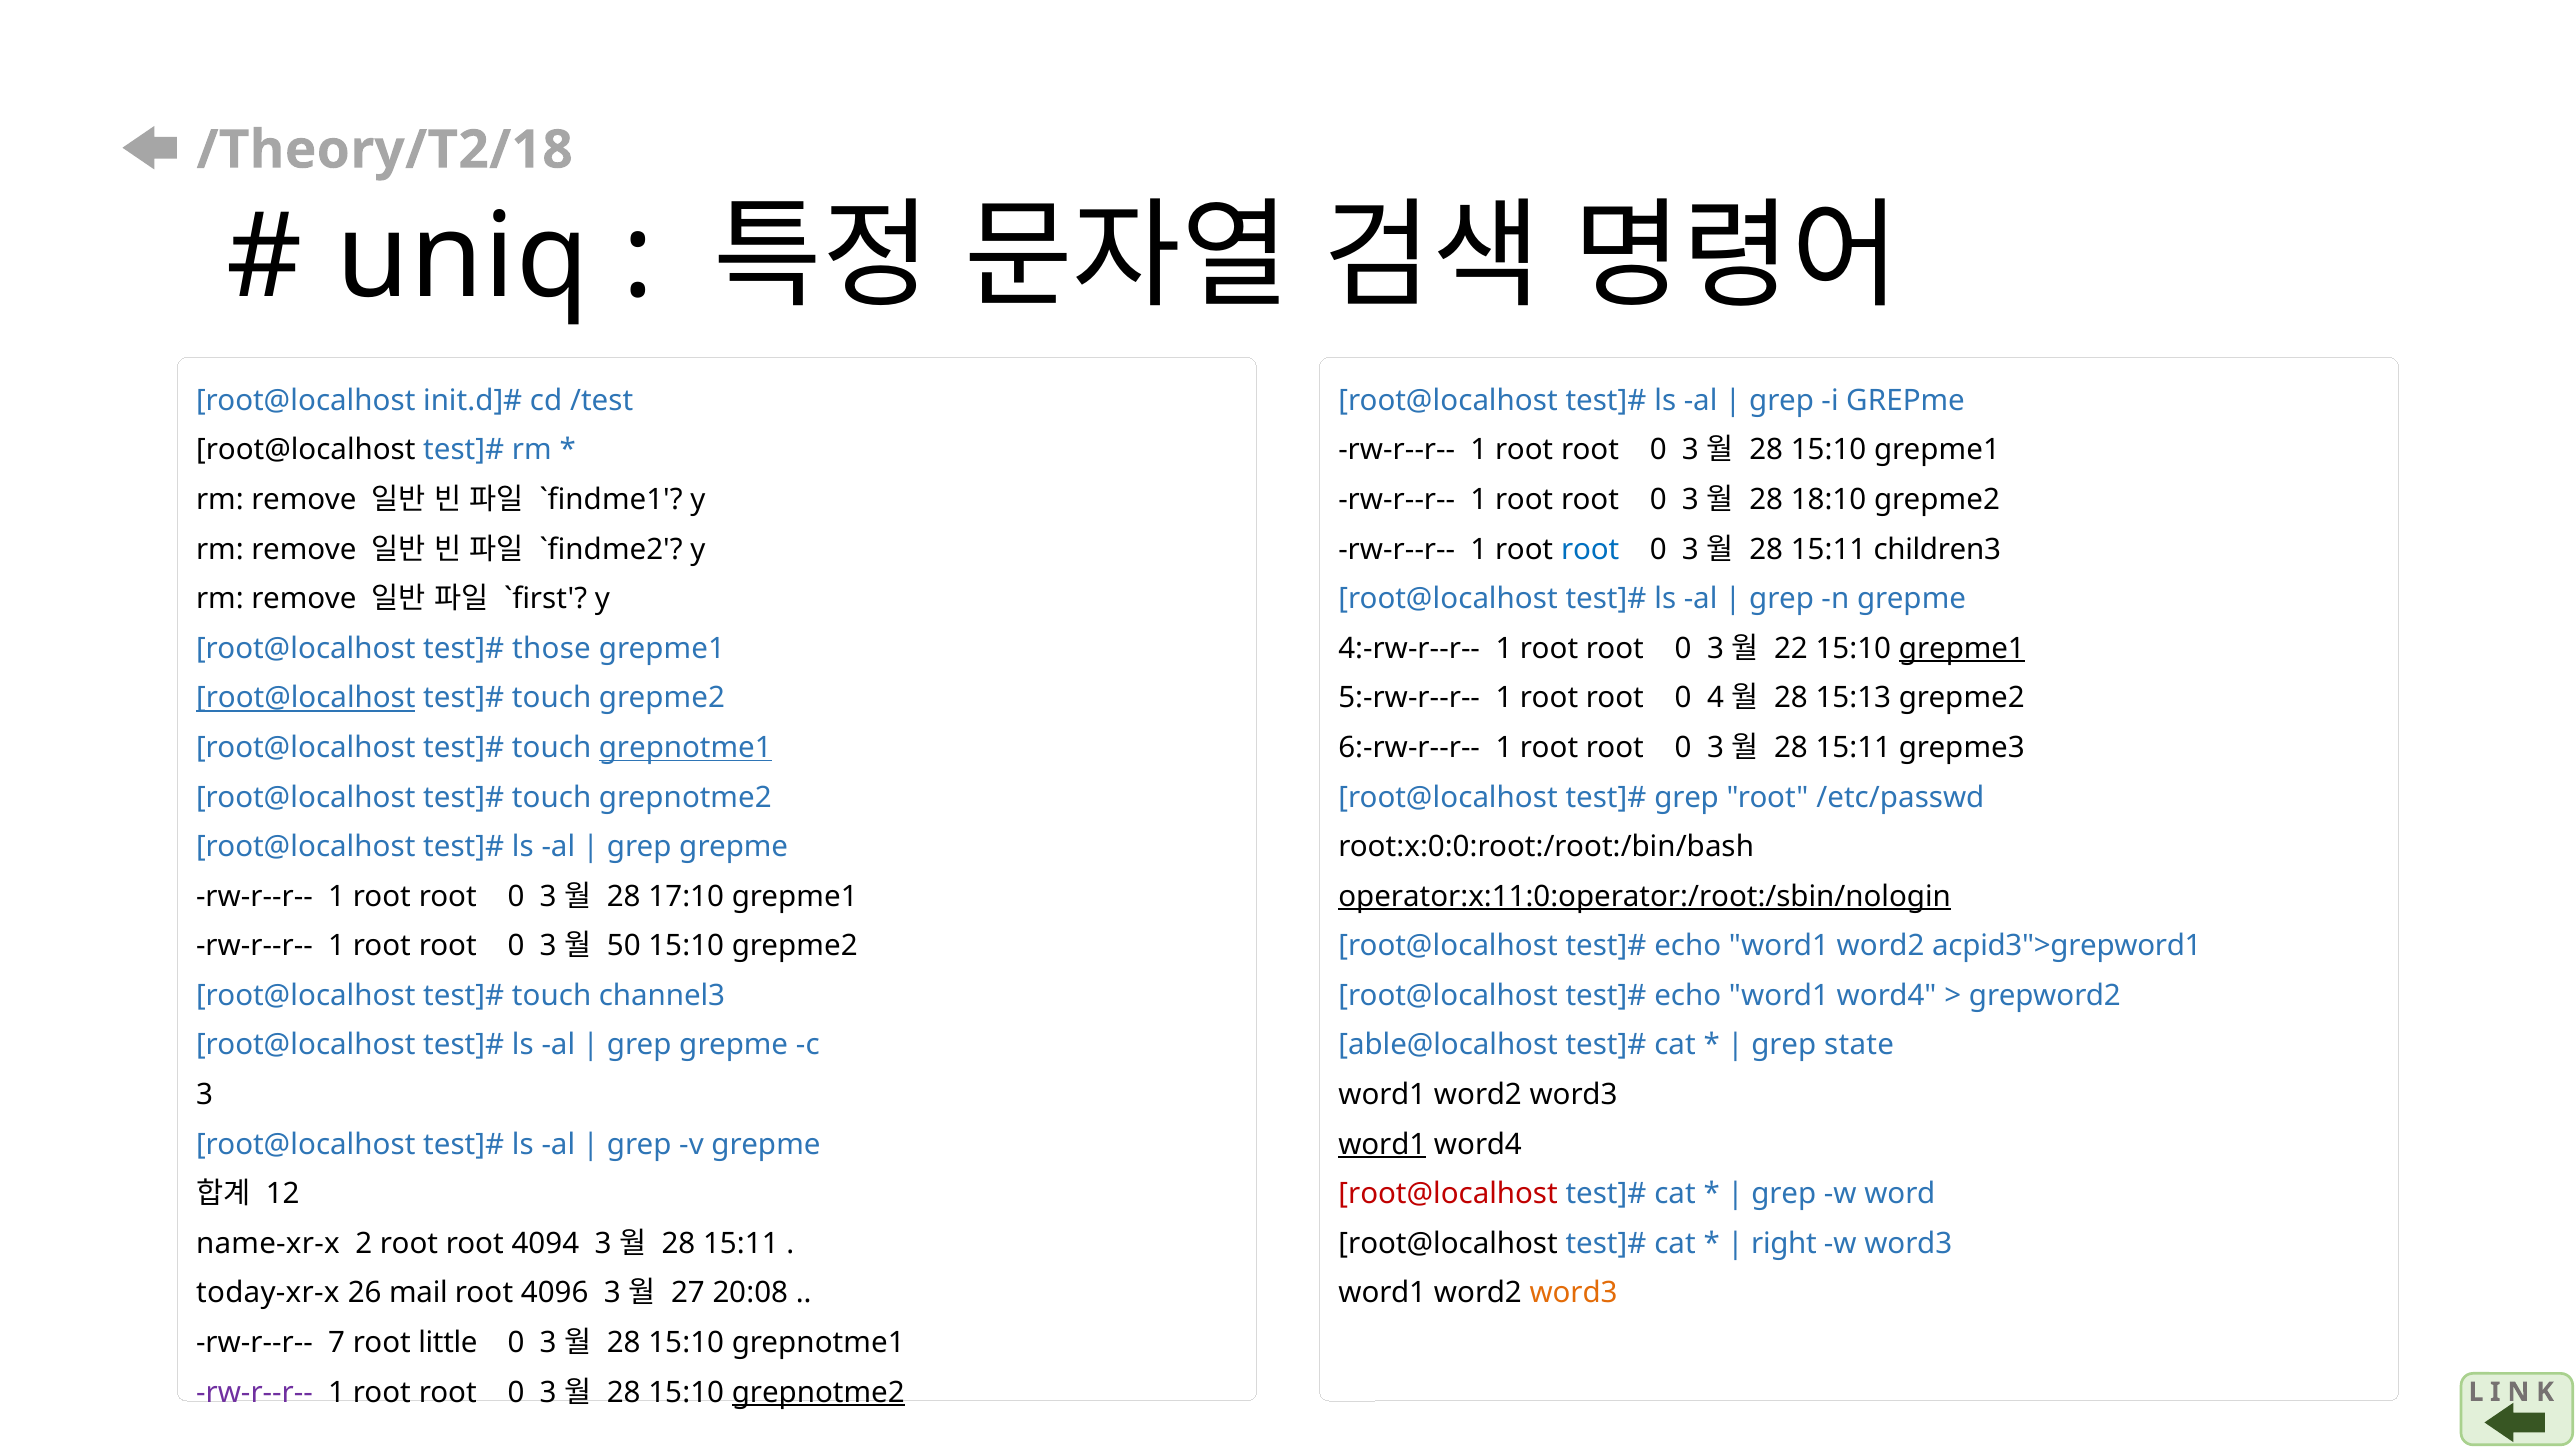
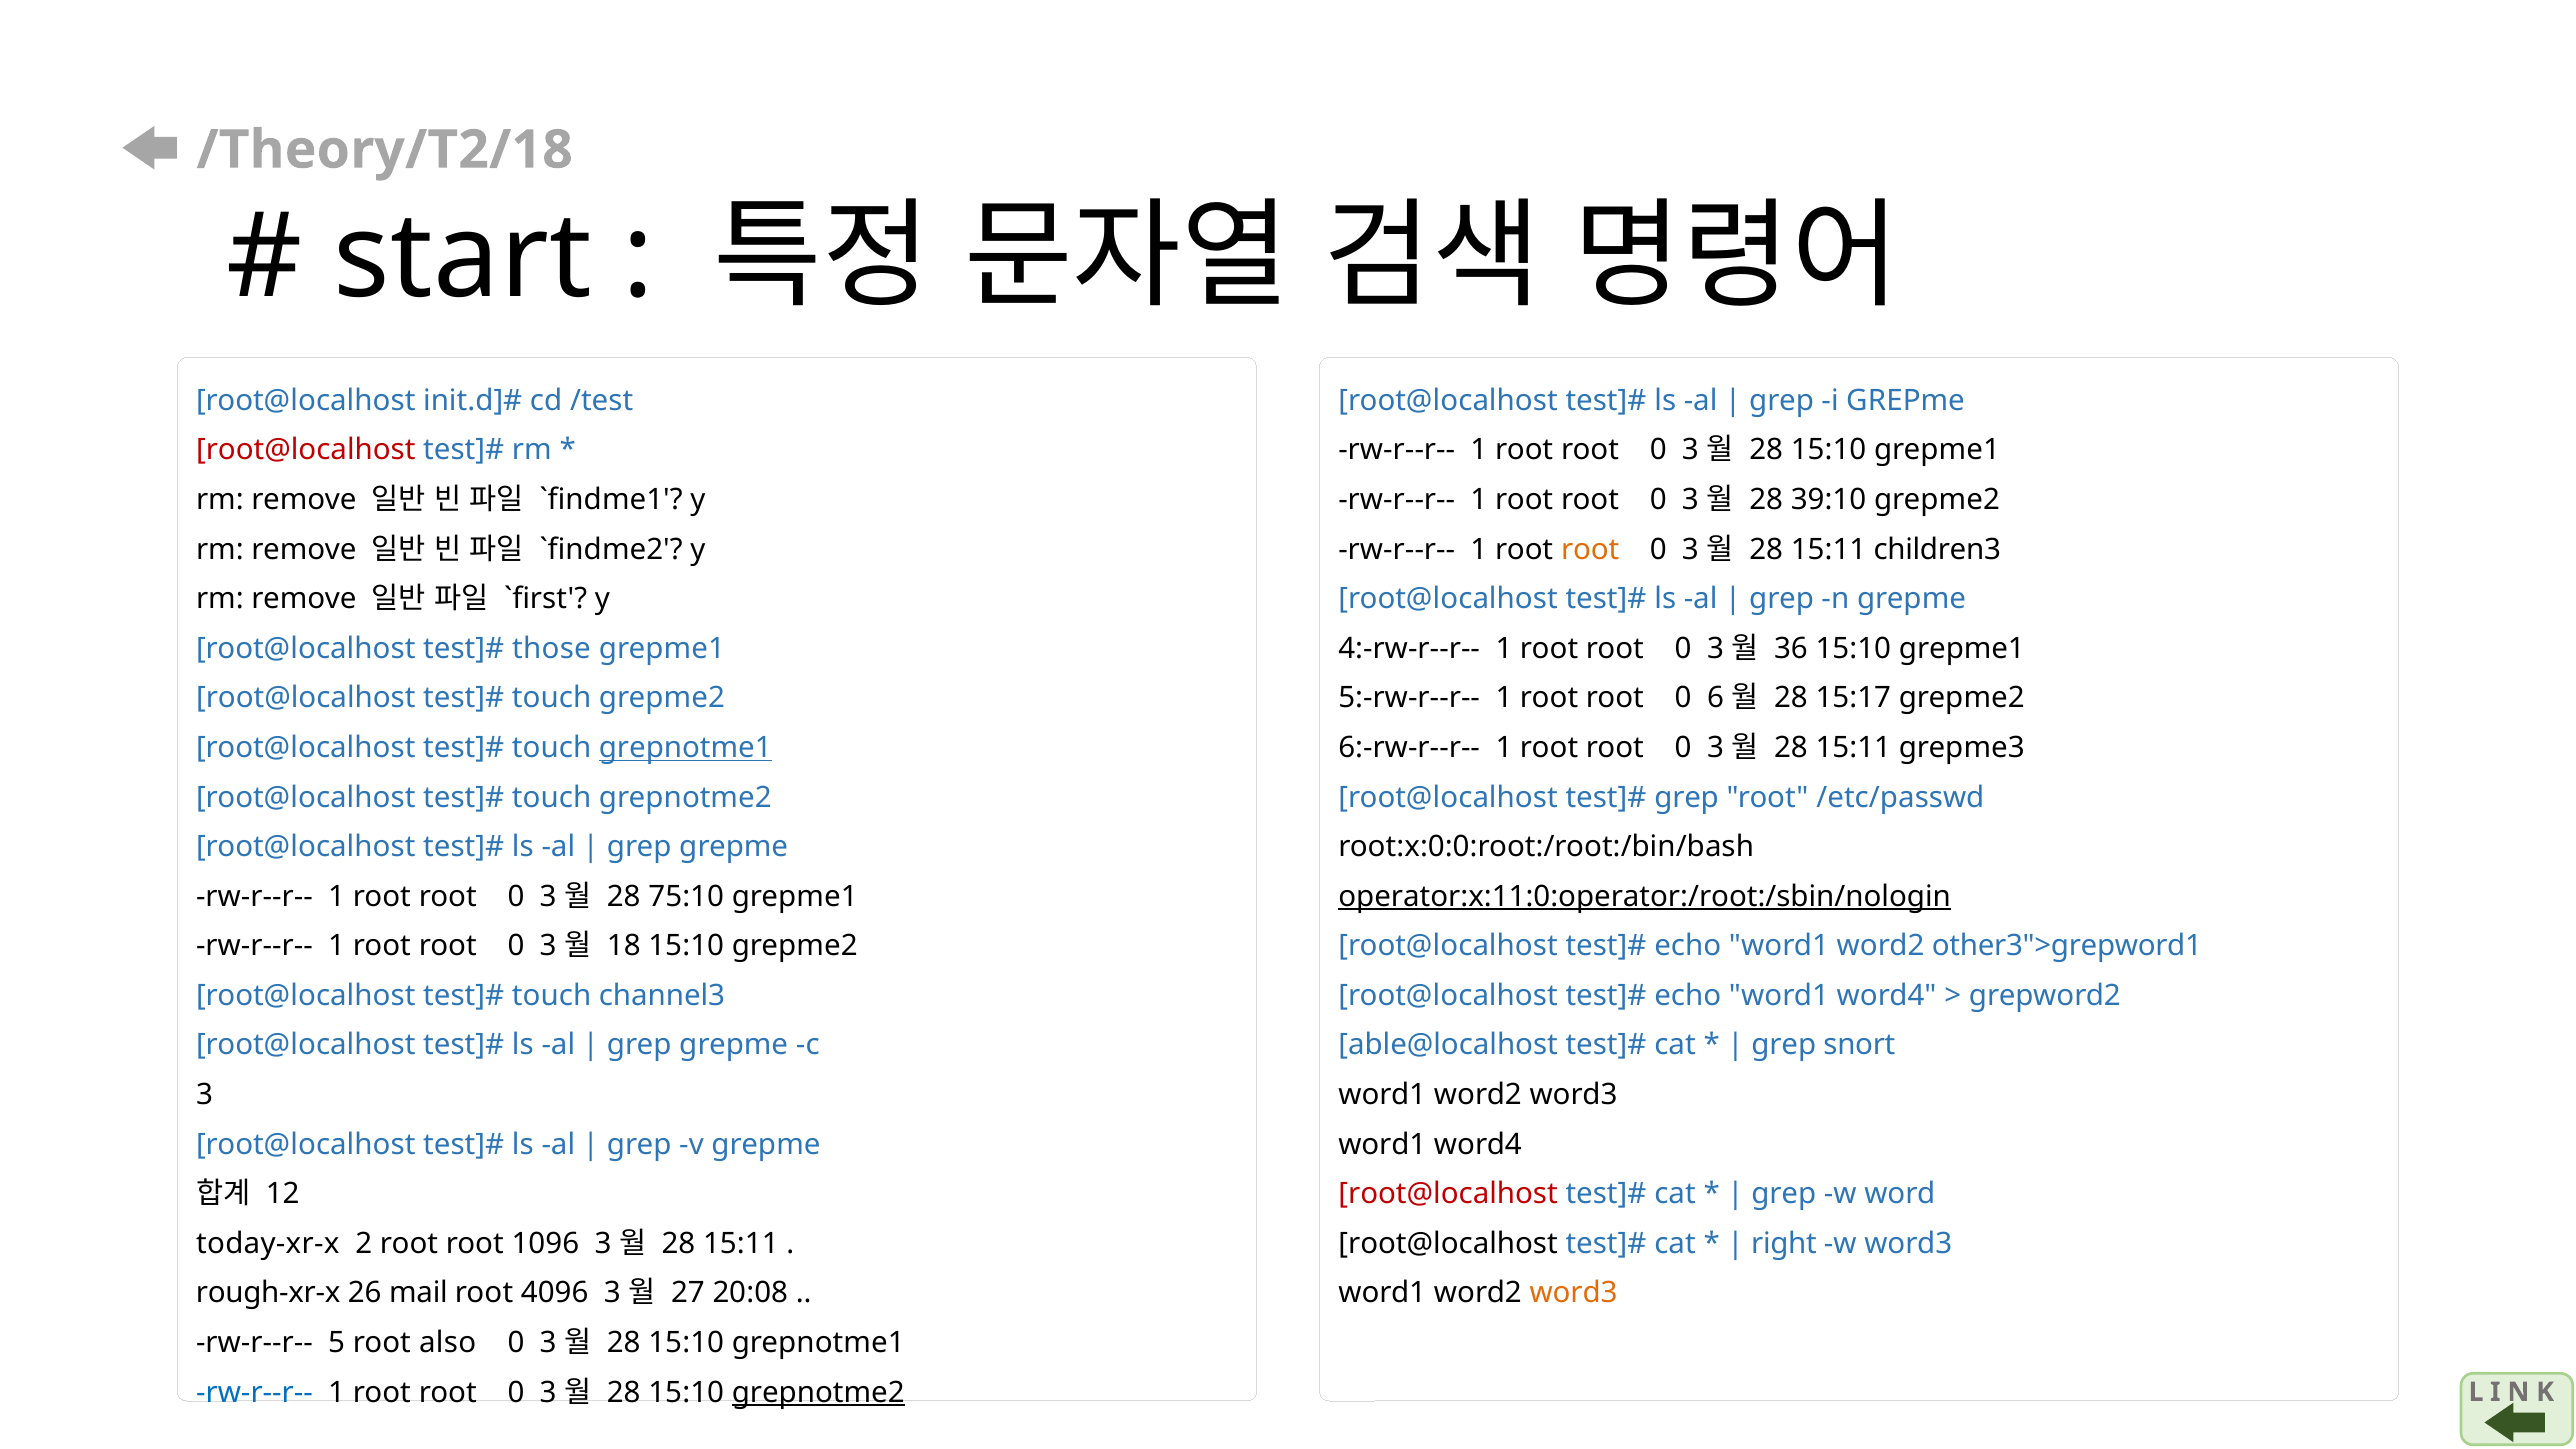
uniq: uniq -> start (463, 258)
root@localhost colour: black -> red (306, 450)
18:10: 18:10 -> 39:10 (1829, 500)
root colour: blue -> orange (1590, 549)
22: 22 -> 36 (1791, 649)
grepme1 underline: present -> none (1962, 649)
root@localhost underline: present -> none (306, 698)
4: 4 -> 6 (1716, 698)
15:13: 15:13 -> 15:17 (1853, 698)
17:10: 17:10 -> 75:10 (686, 896)
50: 50 -> 18 (624, 946)
acpid3">grepword1: acpid3">grepword1 -> other3">grepword1 (2067, 946)
state: state -> snort (1859, 1045)
word1 underline: present -> none (1382, 1144)
name-xr-x: name-xr-x -> today-xr-x (268, 1244)
4094: 4094 -> 1096 (545, 1244)
today-xr-x: today-xr-x -> rough-xr-x (268, 1293)
7: 7 -> 5 (337, 1343)
little: little -> also (448, 1343)
rw-r--r-- colour: purple -> blue (255, 1392)
